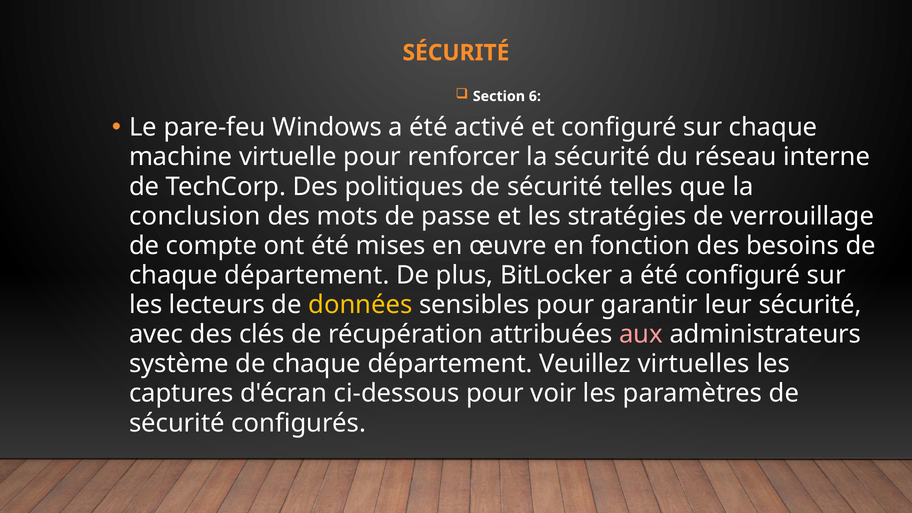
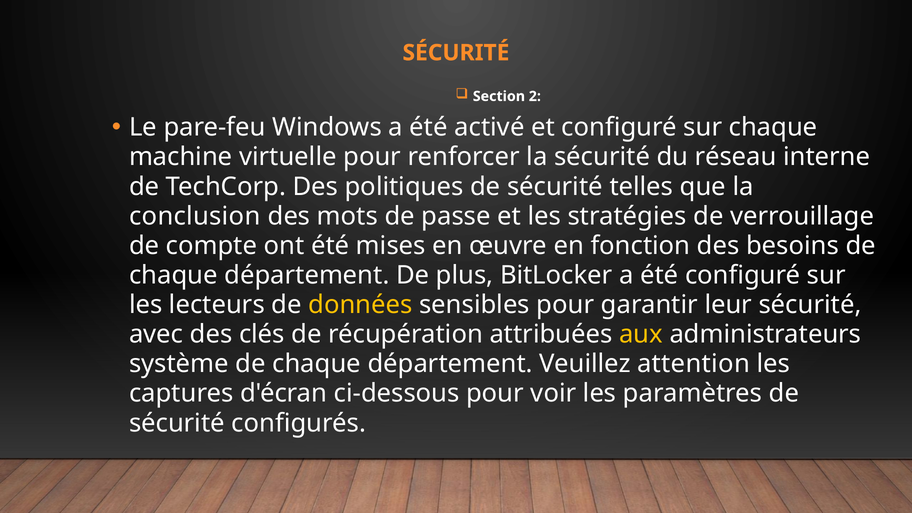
6: 6 -> 2 (535, 96)
aux colour: pink -> yellow (641, 334)
virtuelles: virtuelles -> attention (694, 364)
